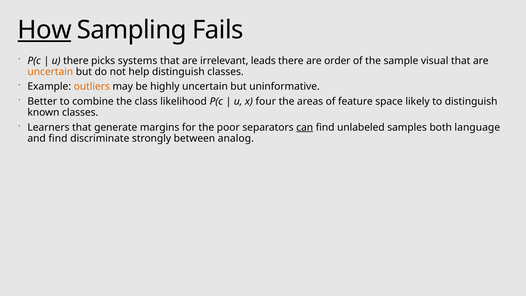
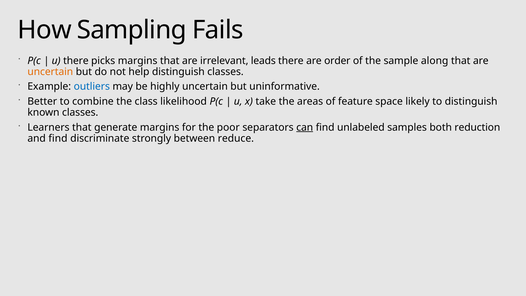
How underline: present -> none (45, 30)
picks systems: systems -> margins (138, 61)
visual: visual -> along (435, 61)
outliers colour: orange -> blue (92, 87)
four: four -> take (266, 101)
language: language -> reduction (477, 127)
analog: analog -> reduce (236, 138)
